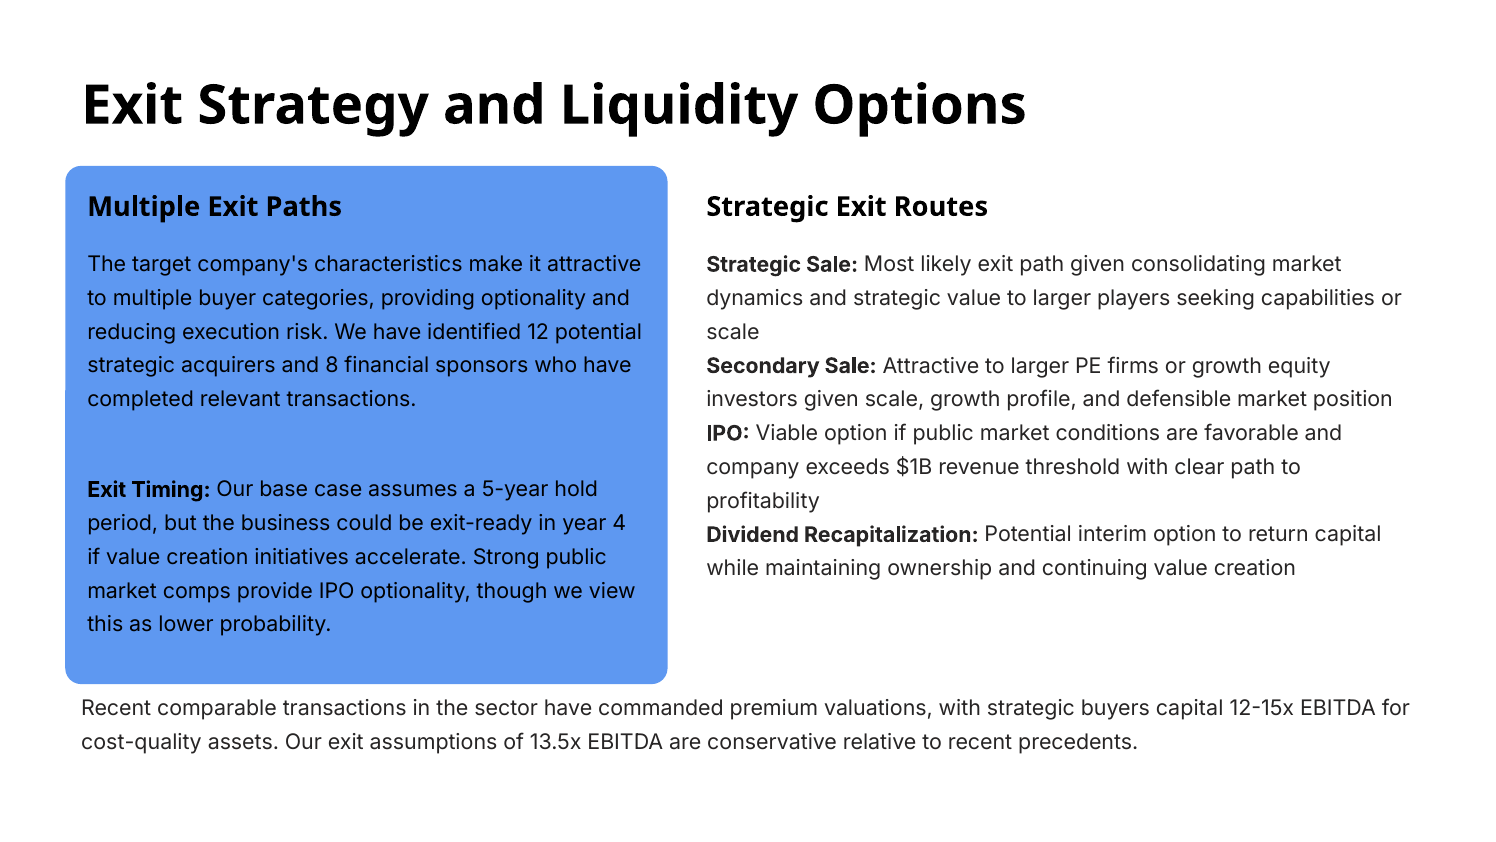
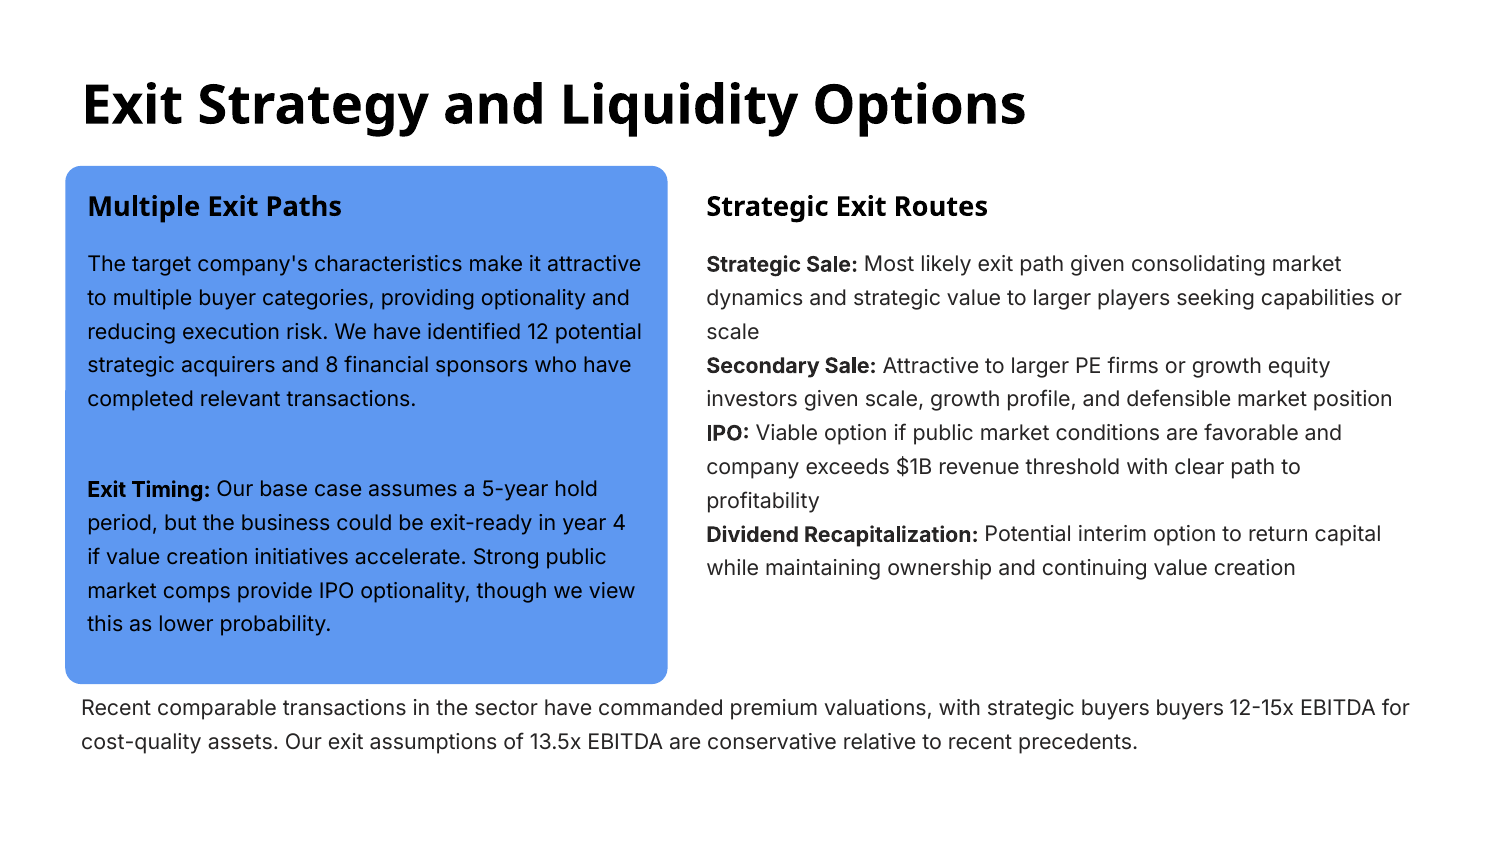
buyers capital: capital -> buyers (1190, 708)
